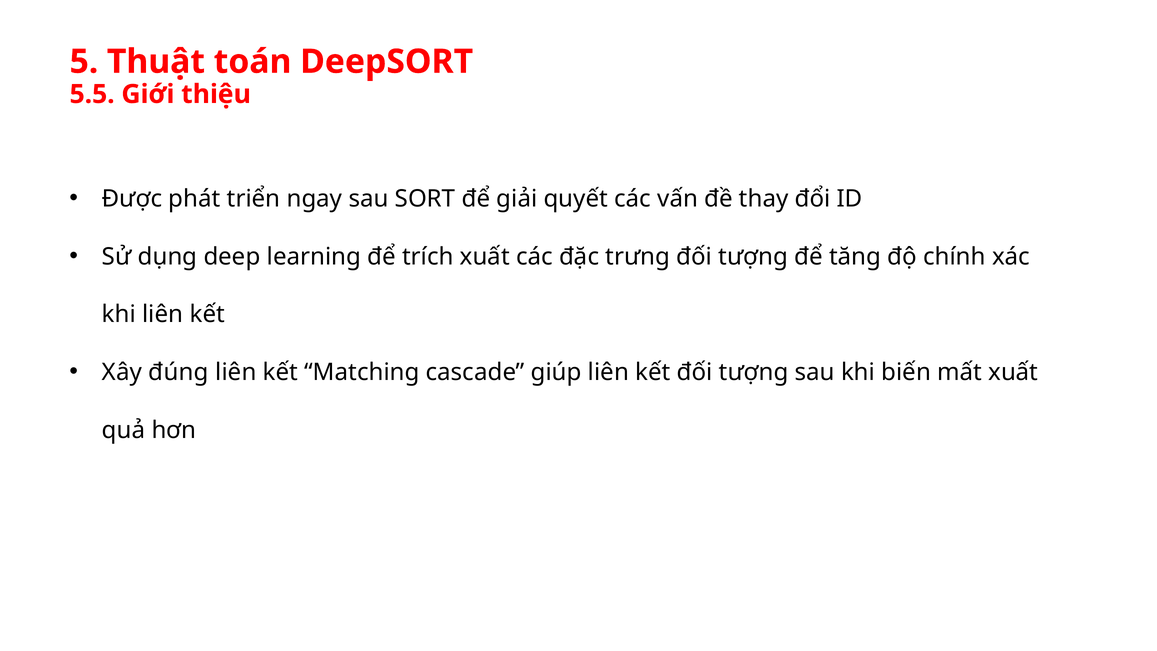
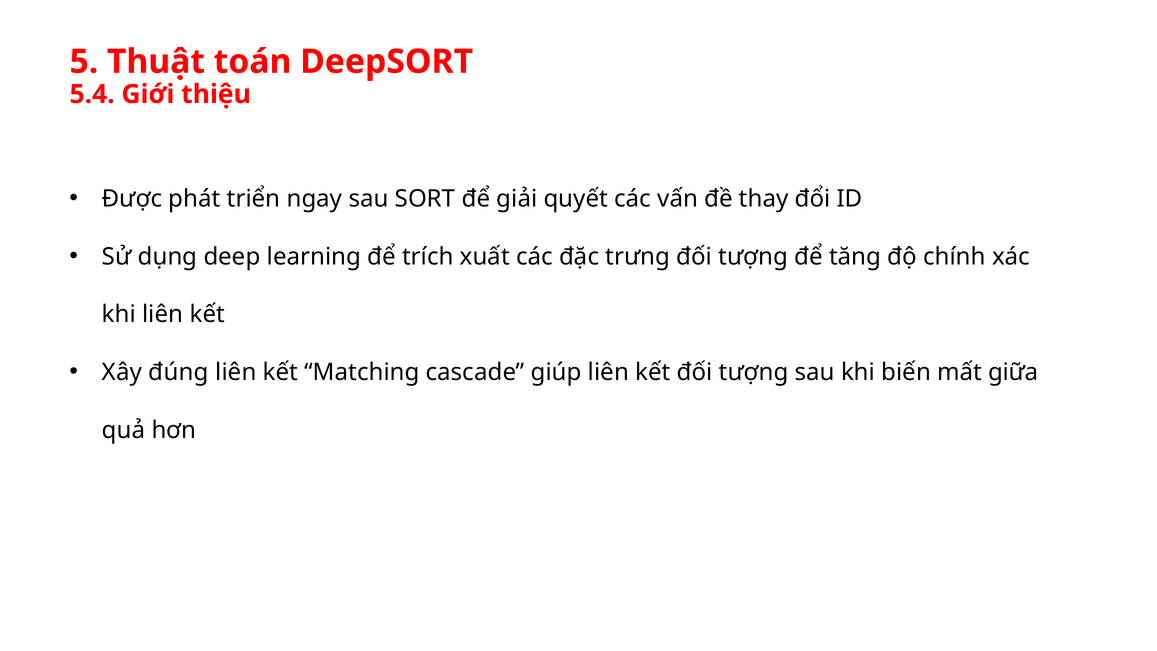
5.5: 5.5 -> 5.4 (92, 94)
mất xuất: xuất -> giữa (1013, 372)
